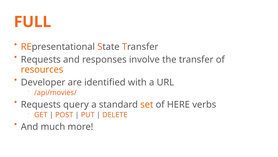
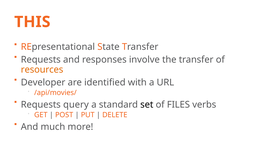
FULL: FULL -> THIS (32, 22)
set colour: orange -> black (147, 104)
HERE: HERE -> FILES (178, 104)
